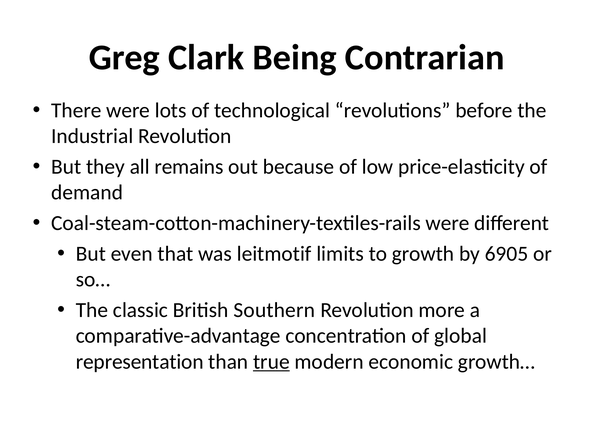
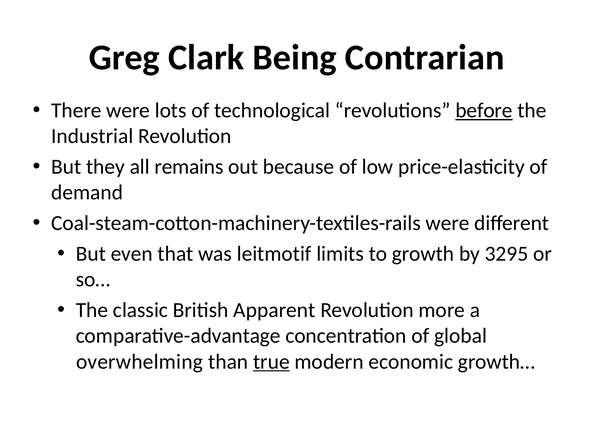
before underline: none -> present (484, 111)
6905: 6905 -> 3295 (506, 254)
Southern: Southern -> Apparent (274, 311)
representation: representation -> overwhelming (140, 362)
